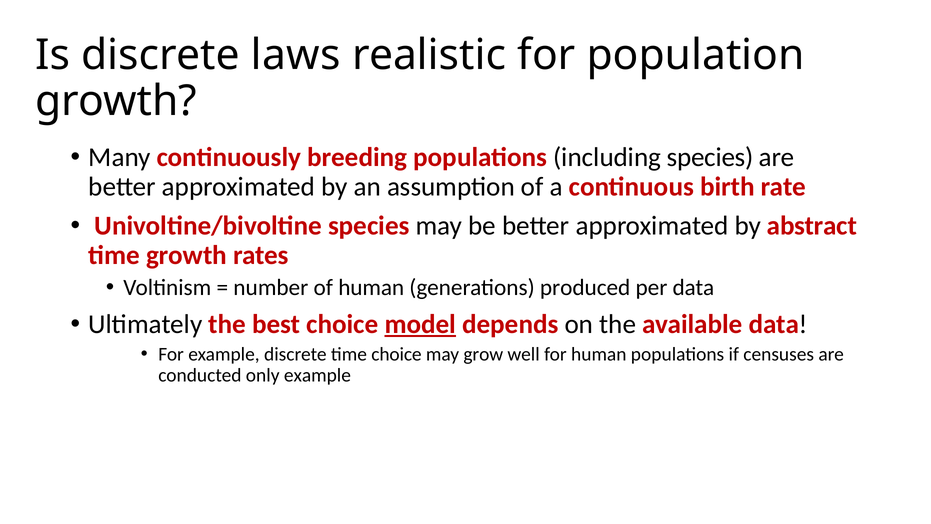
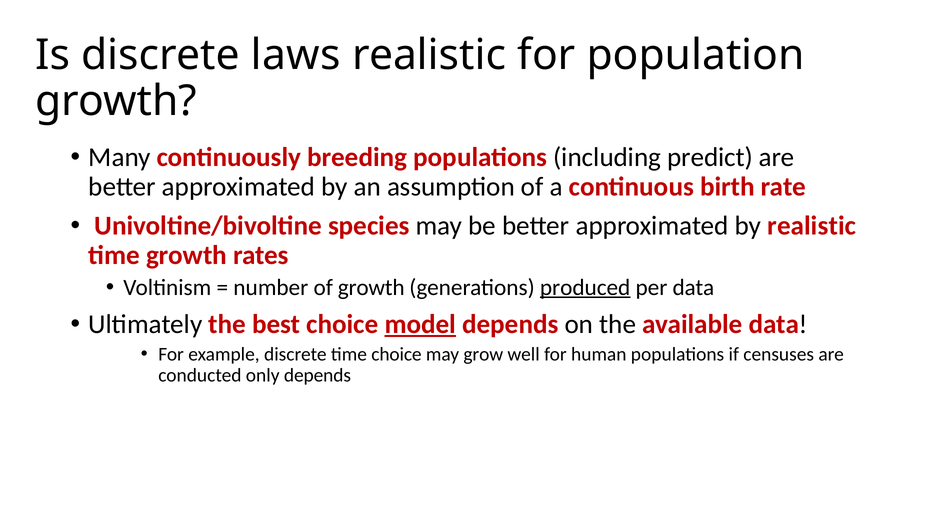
including species: species -> predict (710, 157)
by abstract: abstract -> realistic (812, 226)
of human: human -> growth (371, 287)
produced underline: none -> present (585, 287)
only example: example -> depends (317, 375)
